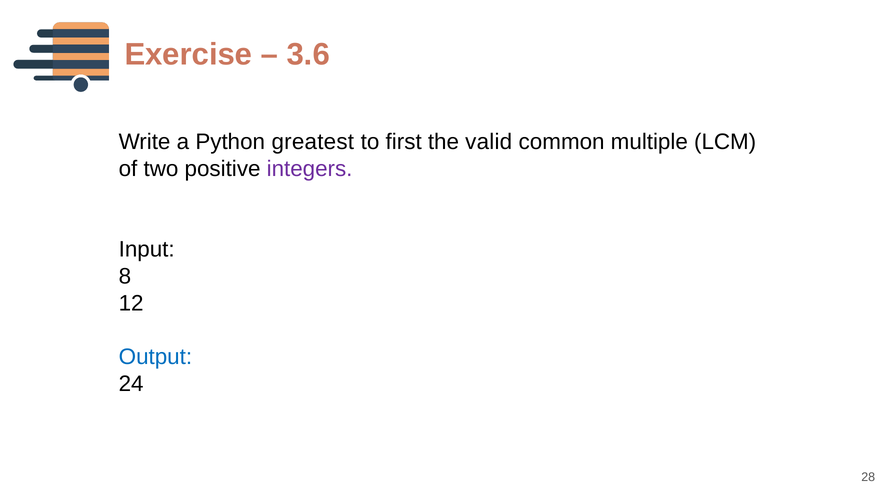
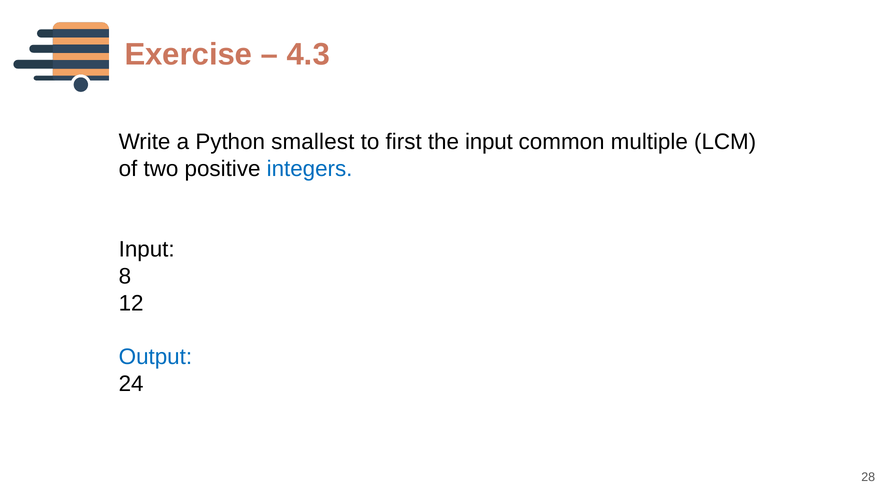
3.6: 3.6 -> 4.3 (308, 55)
greatest: greatest -> smallest (313, 142)
the valid: valid -> input (489, 142)
integers colour: purple -> blue (310, 169)
